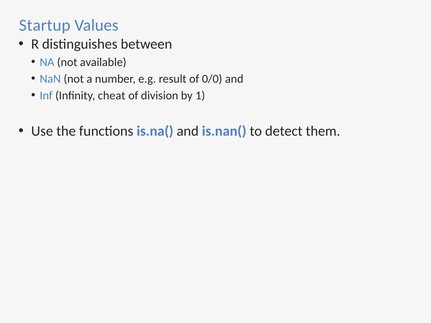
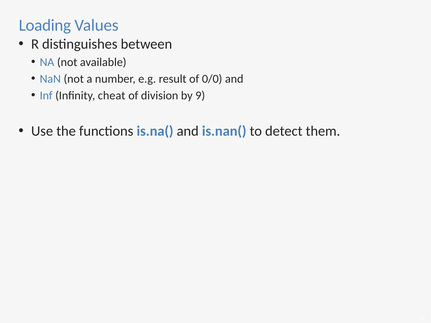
Startup: Startup -> Loading (45, 25)
1: 1 -> 9 (200, 96)
